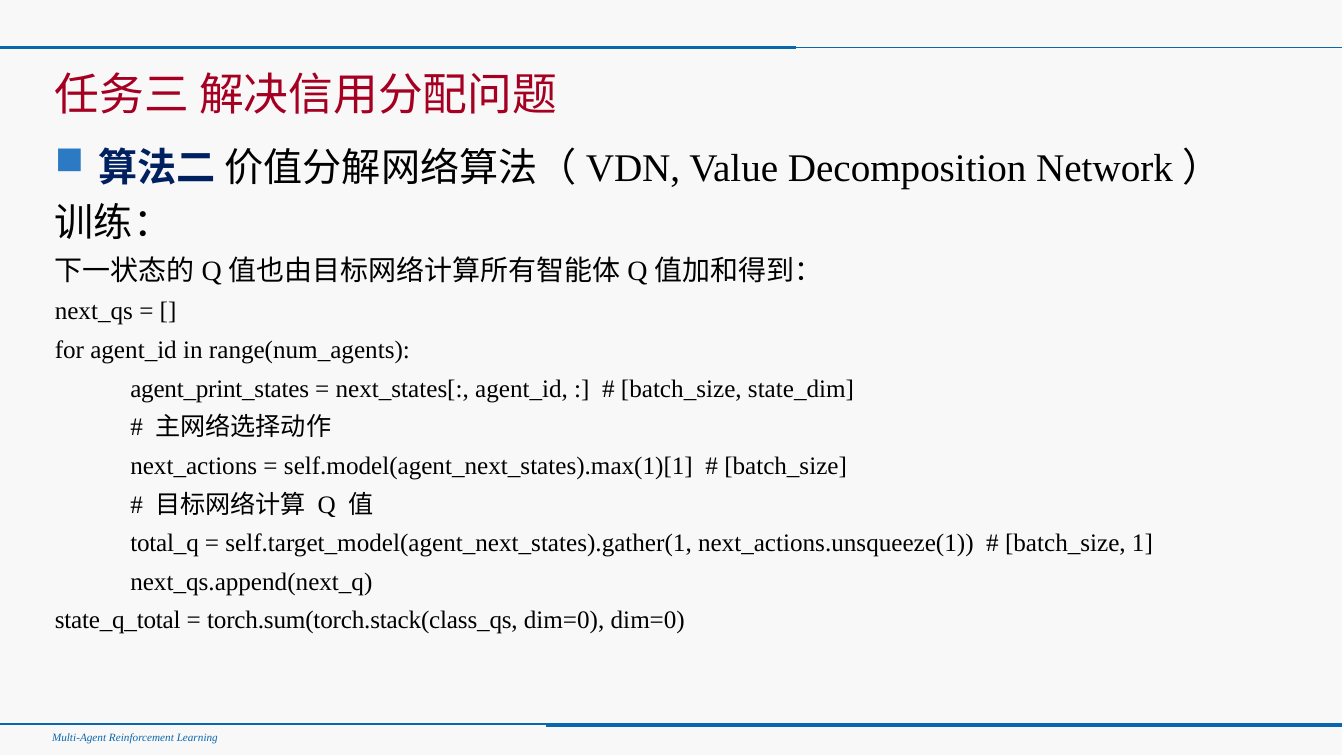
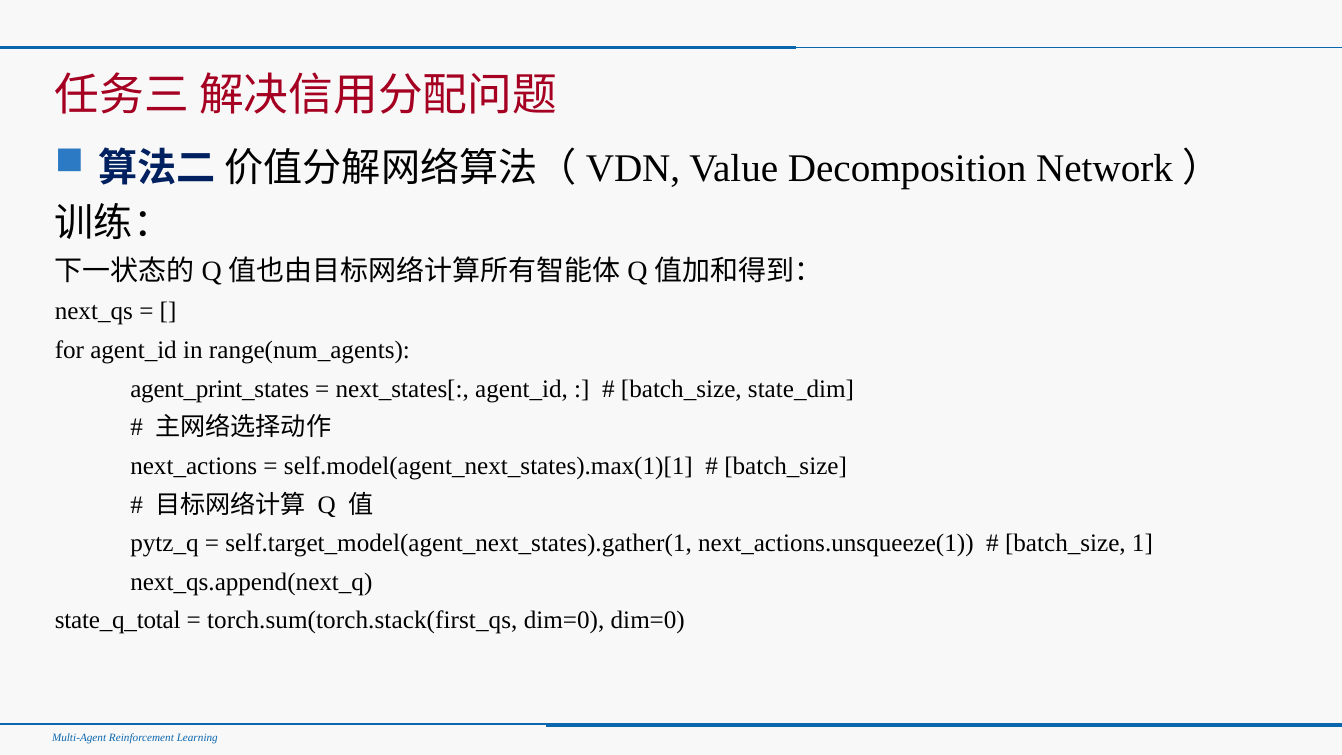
total_q: total_q -> pytz_q (165, 543)
torch.sum(torch.stack(class_qs: torch.sum(torch.stack(class_qs -> torch.sum(torch.stack(first_qs (362, 620)
